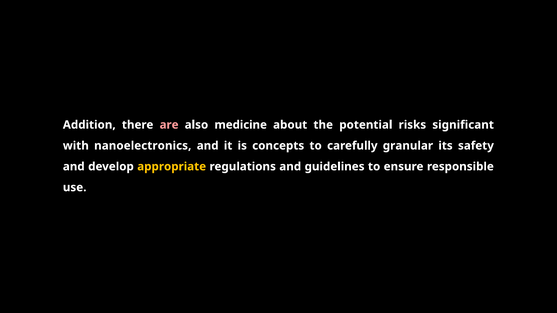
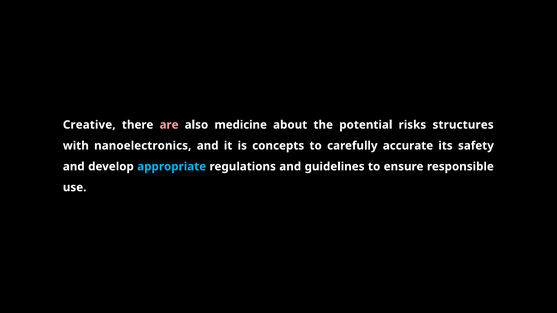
Addition: Addition -> Creative (89, 125)
significant: significant -> structures (463, 125)
granular: granular -> accurate (408, 146)
appropriate colour: yellow -> light blue (172, 167)
